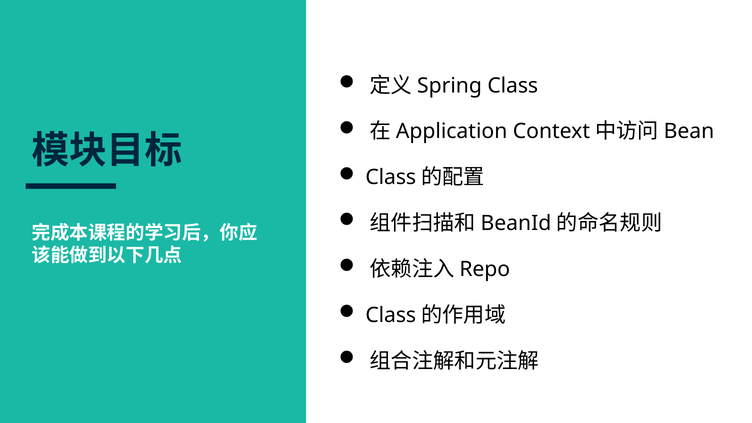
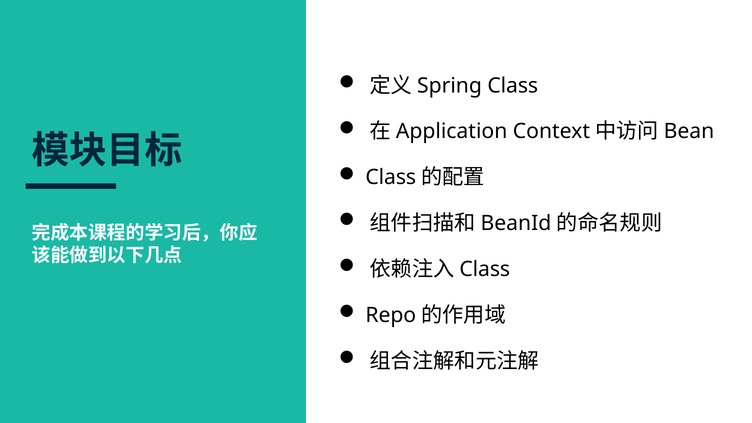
Repo: Repo -> Class (485, 269)
Class: Class -> Repo (391, 315)
